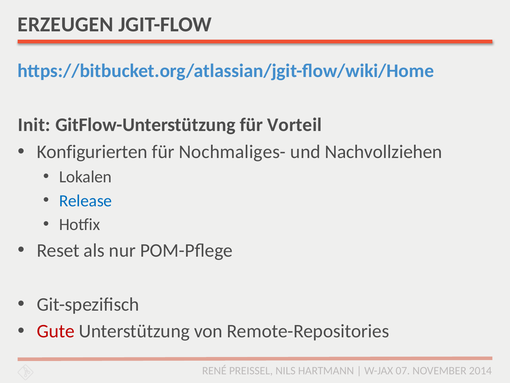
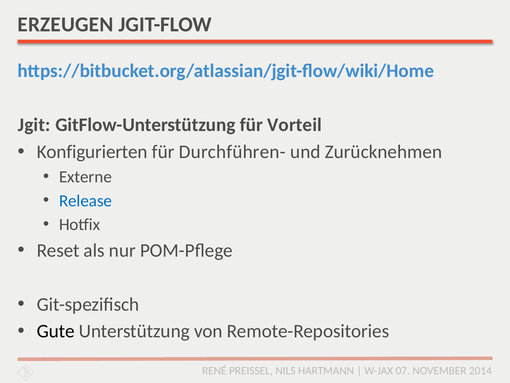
Init: Init -> Jgit (34, 125)
Nochmaliges-: Nochmaliges- -> Durchführen- (232, 152)
Nachvollziehen: Nachvollziehen -> Zurücknehmen (384, 152)
Lokalen: Lokalen -> Externe (85, 177)
Gute colour: red -> black (56, 331)
